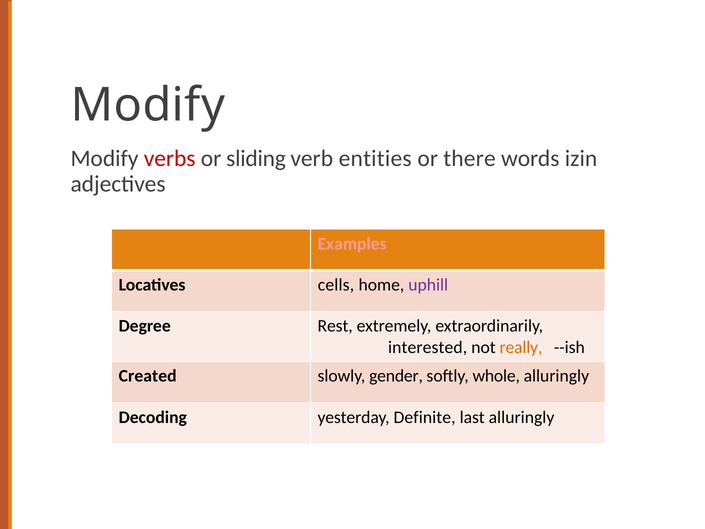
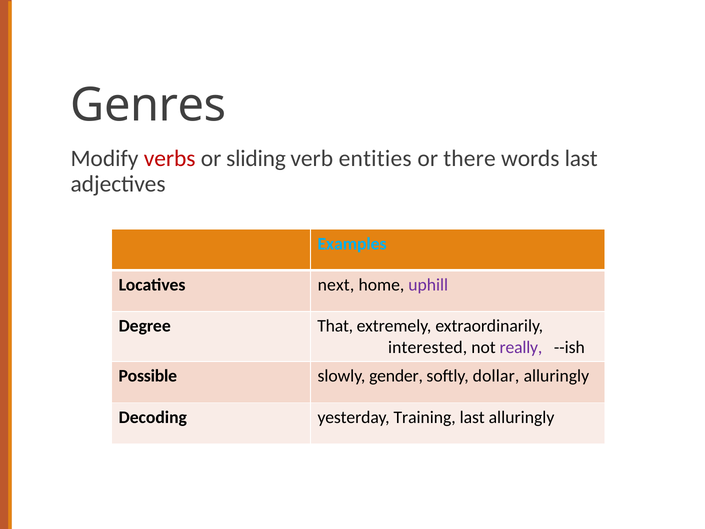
Modify: Modify -> Genres (148, 105)
words izin: izin -> last (581, 158)
Examples colour: pink -> light blue (352, 244)
cells: cells -> next (336, 285)
Rest: Rest -> That (335, 326)
really colour: orange -> purple (521, 347)
Created: Created -> Possible (148, 376)
whole: whole -> dollar (496, 376)
Definite: Definite -> Training (425, 417)
